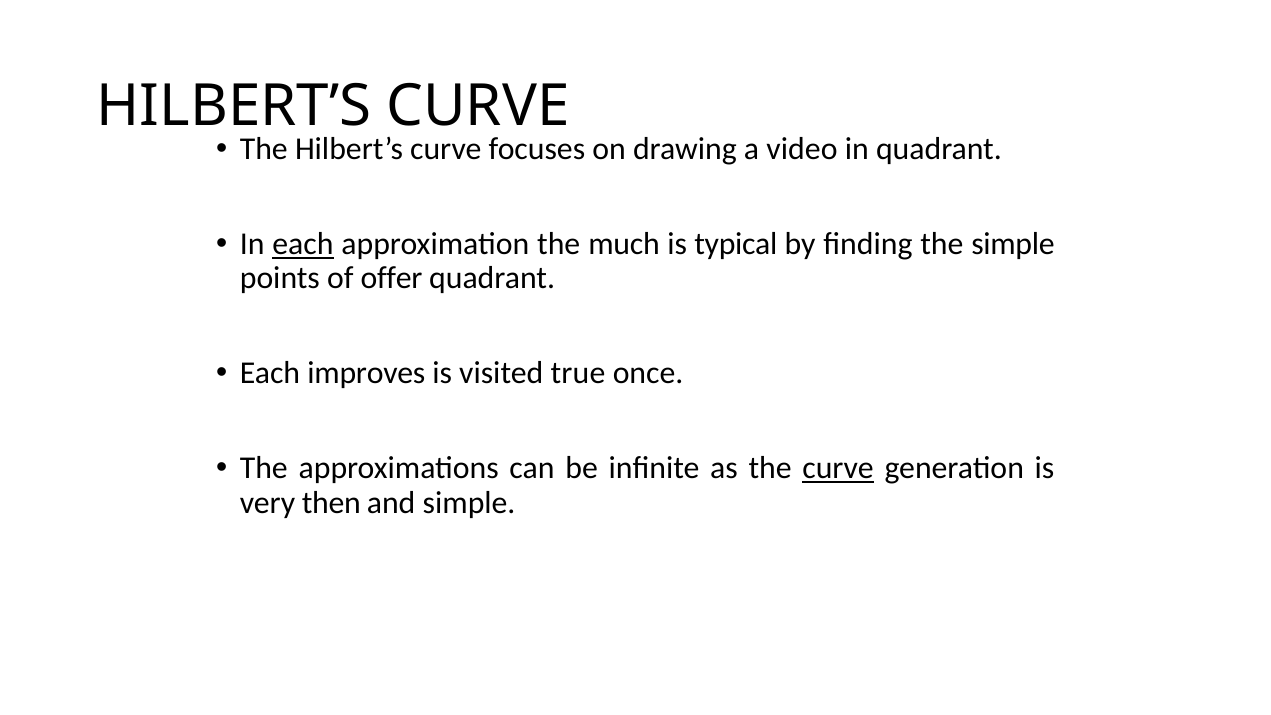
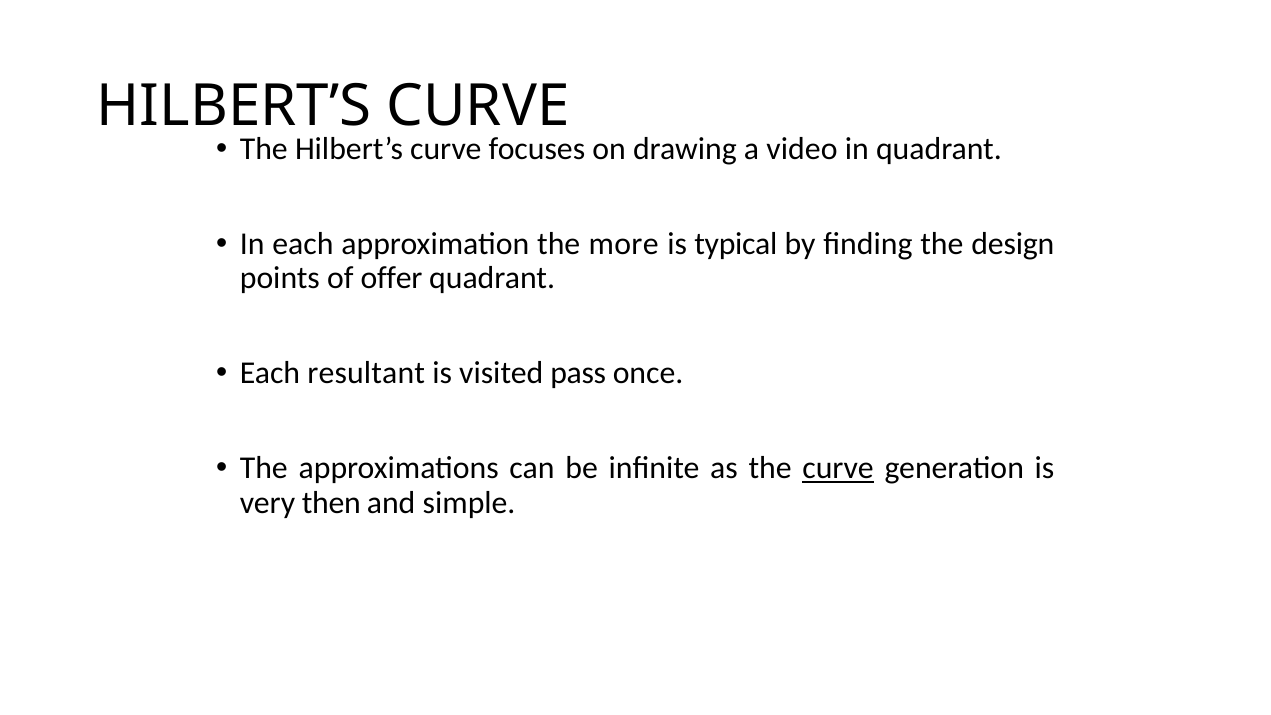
each underline: present -> none (303, 244)
much: much -> more (624, 244)
the simple: simple -> design (1013, 244)
improves: improves -> resultant (366, 373)
true: true -> pass (578, 373)
